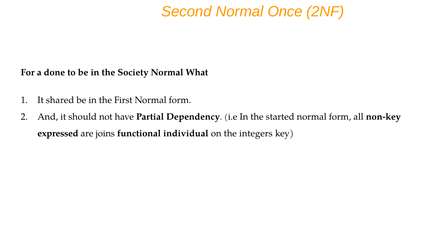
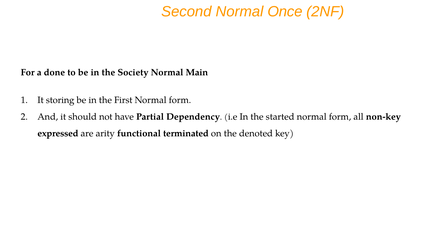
What: What -> Main (197, 73)
shared: shared -> storing (60, 100)
joins: joins -> arity (105, 134)
individual: individual -> terminated (186, 134)
integers: integers -> denoted (256, 134)
